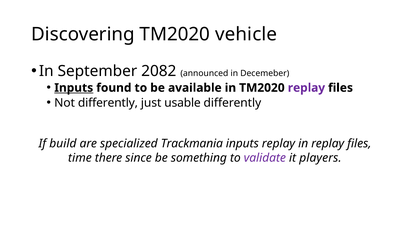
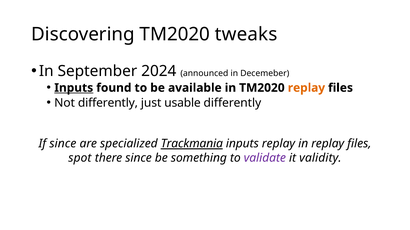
vehicle: vehicle -> tweaks (246, 34)
2082: 2082 -> 2024 (159, 71)
replay colour: purple -> orange (306, 88)
If build: build -> since (63, 144)
Trackmania underline: none -> present (192, 144)
time: time -> spot (80, 158)
players: players -> validity (320, 158)
